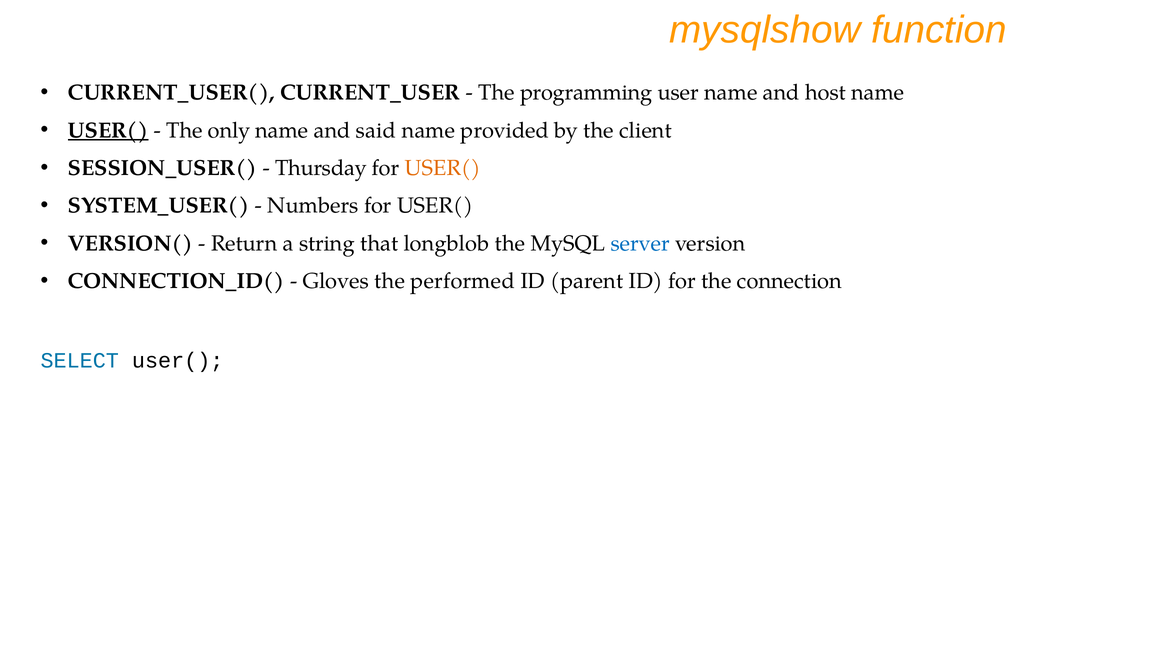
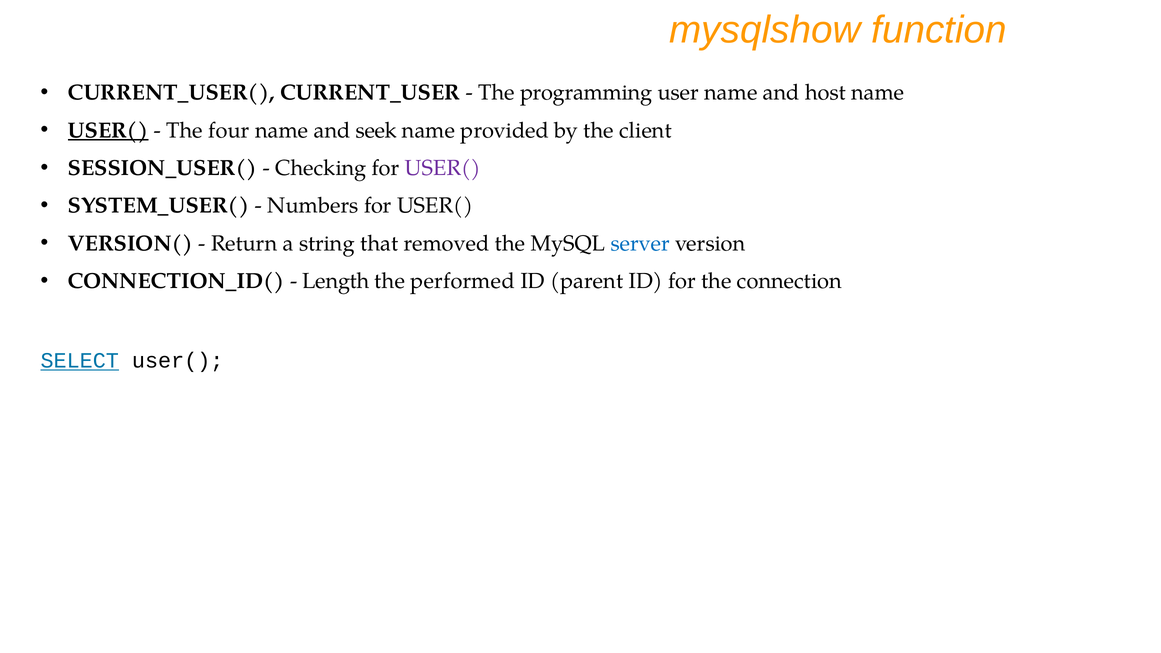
only: only -> four (229, 130)
said: said -> seek (376, 130)
Thursday: Thursday -> Checking (321, 168)
USER( colour: orange -> purple (443, 168)
longblob: longblob -> removed (447, 243)
Gloves: Gloves -> Length (336, 281)
SELECT underline: none -> present (80, 361)
